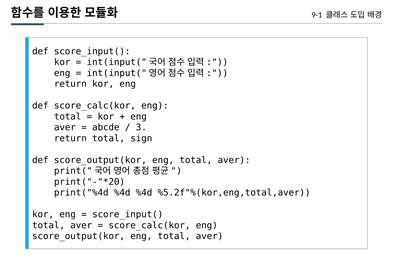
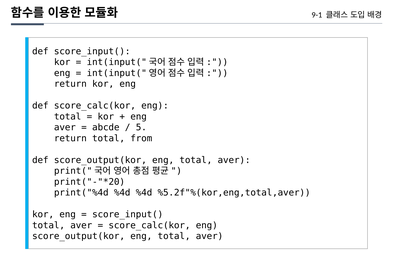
3: 3 -> 5 (141, 127)
sign: sign -> from (141, 138)
